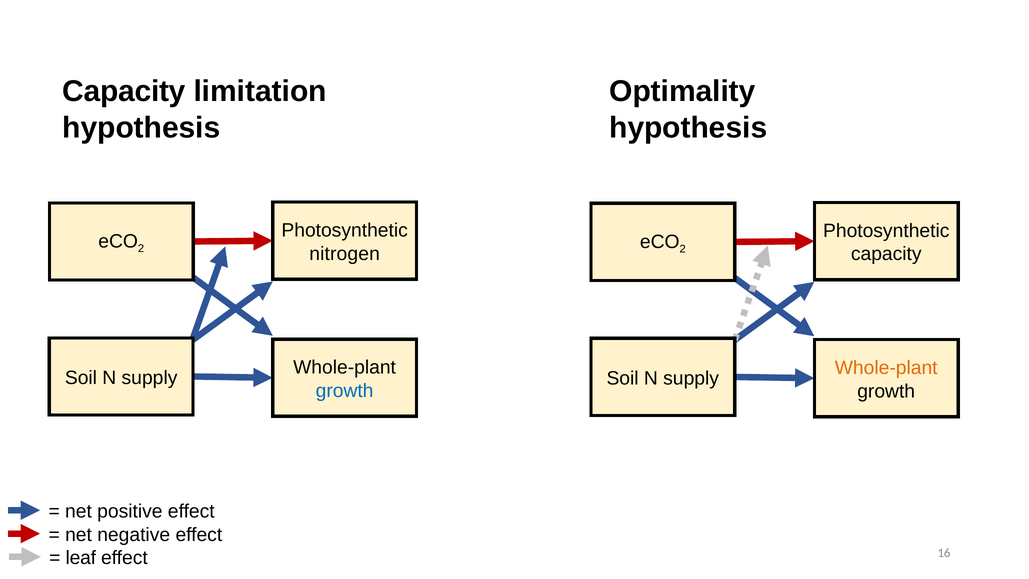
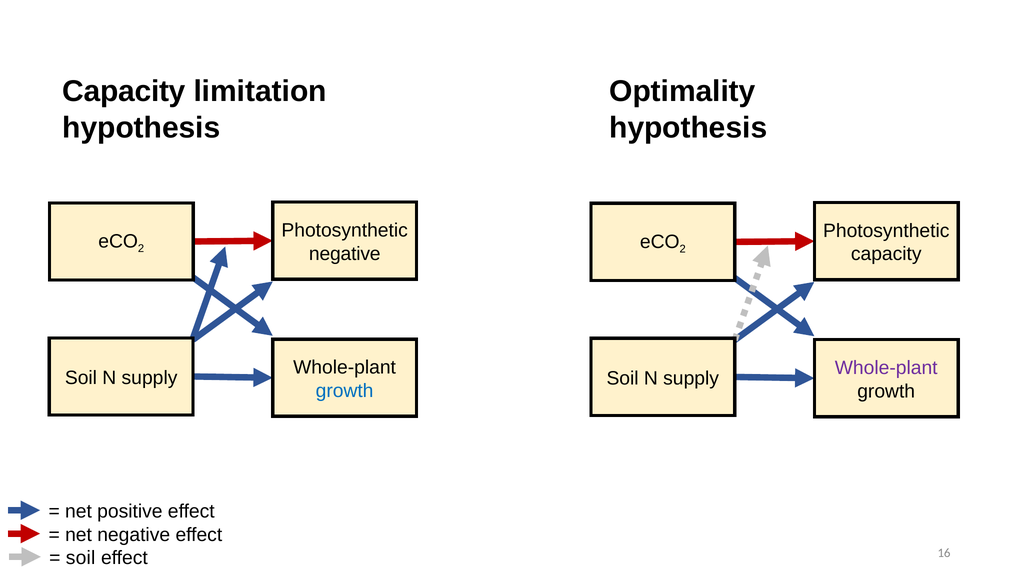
nitrogen: nitrogen -> negative (345, 254)
Whole-plant colour: orange -> purple (886, 368)
leaf: leaf -> soil (81, 558)
